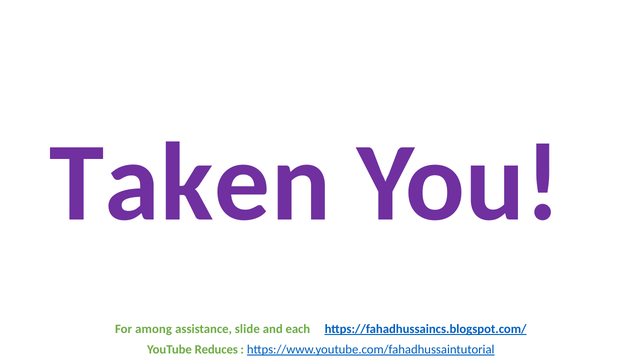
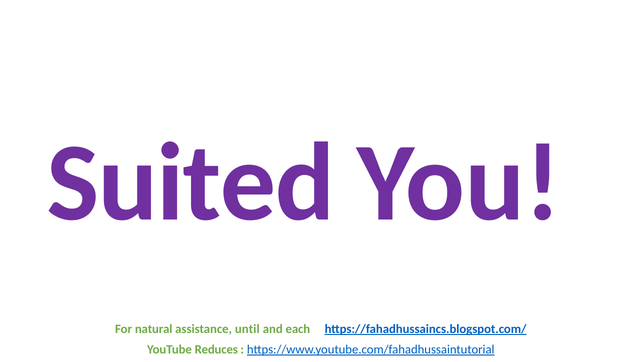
Taken: Taken -> Suited (191, 183)
among: among -> natural (154, 329)
slide: slide -> until (247, 329)
